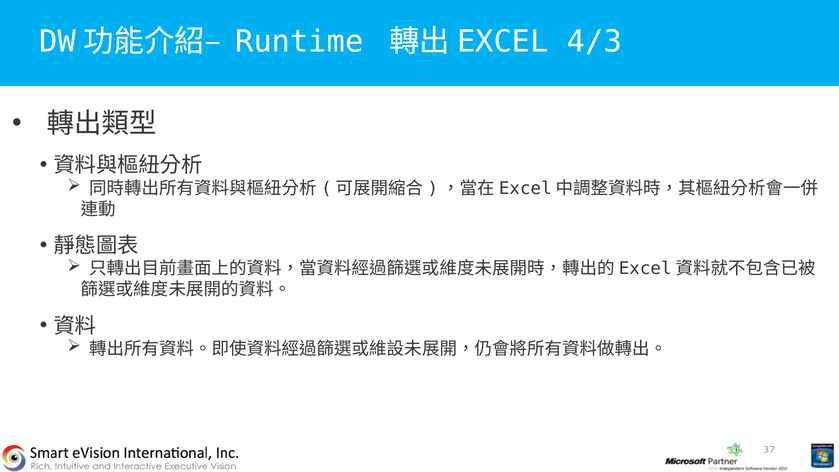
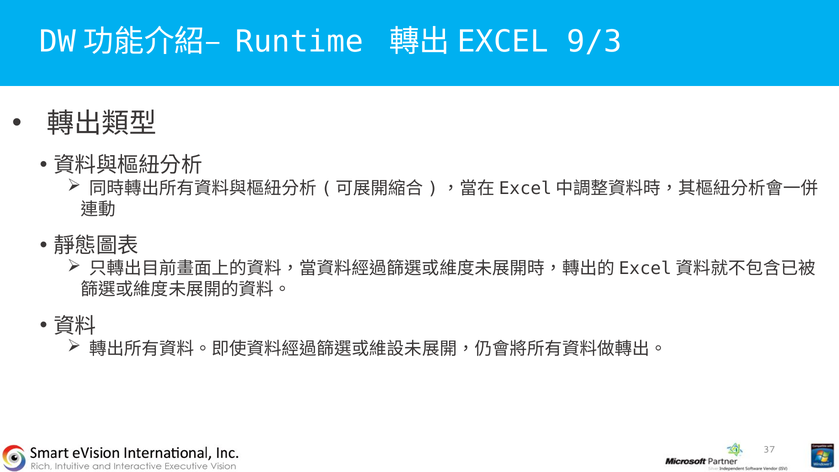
4/3: 4/3 -> 9/3 (594, 42)
